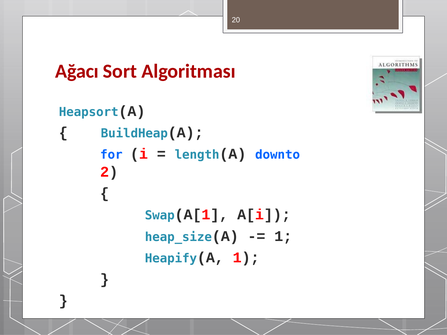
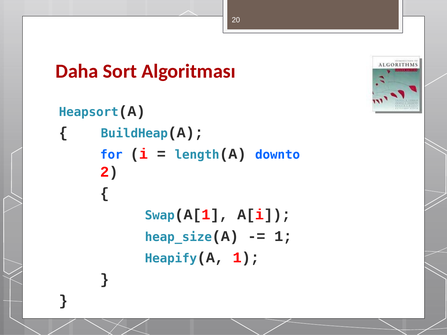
Ağacı: Ağacı -> Daha (77, 71)
